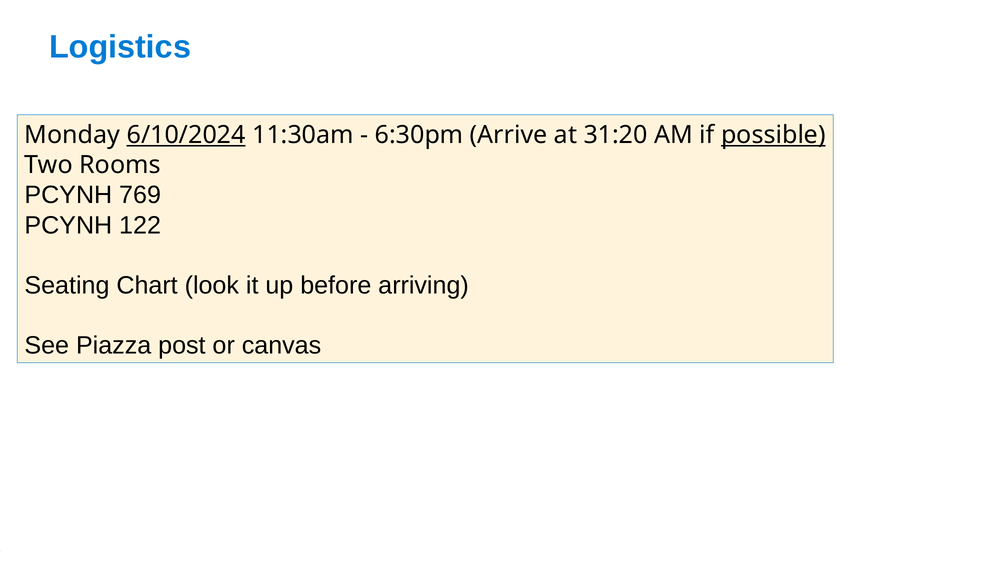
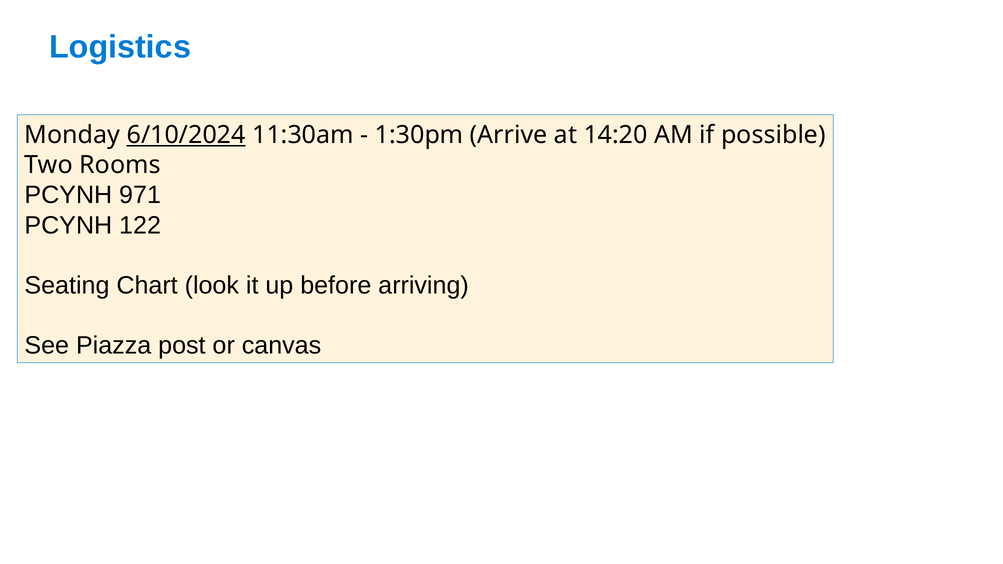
6:30pm: 6:30pm -> 1:30pm (419, 135)
31:20: 31:20 -> 14:20 (616, 135)
possible underline: present -> none (773, 135)
769: 769 -> 971 (140, 195)
